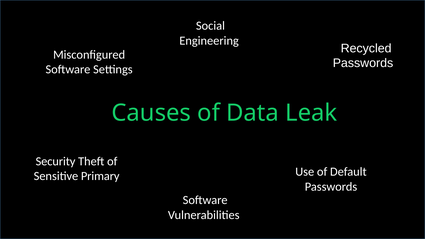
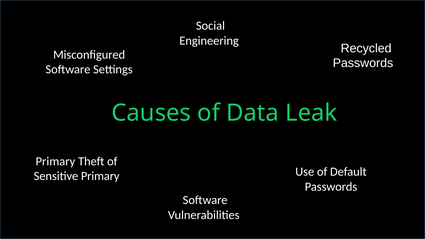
Security: Security -> Primary (55, 161)
